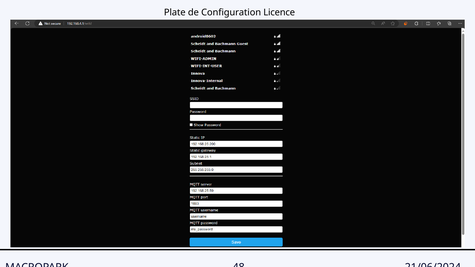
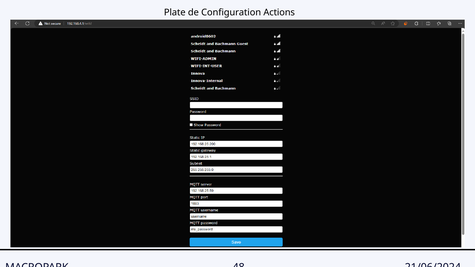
Licence: Licence -> Actions (279, 12)
